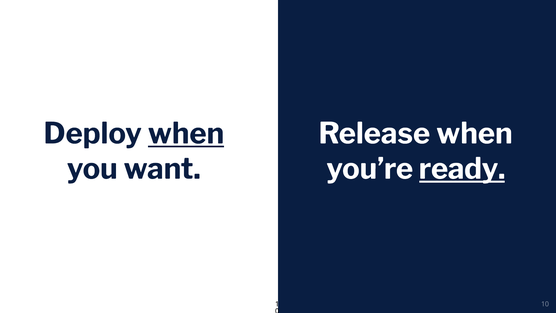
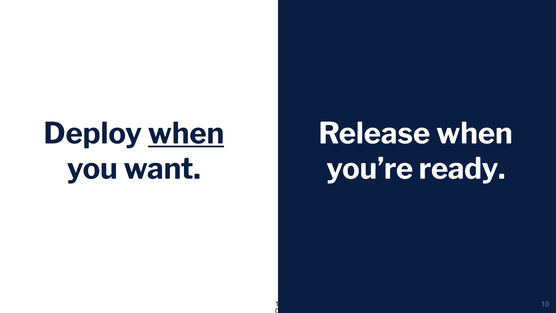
ready underline: present -> none (462, 169)
